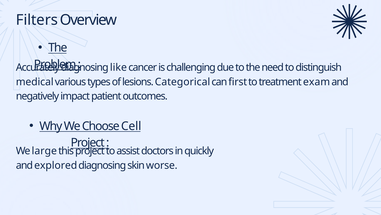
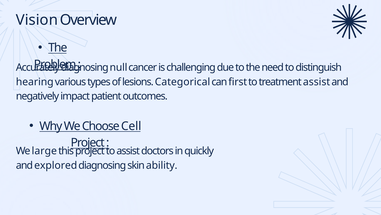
Filters: Filters -> Vision (37, 20)
like: like -> null (119, 67)
medical: medical -> hearing (35, 82)
treatment exam: exam -> assist (317, 82)
worse: worse -> ability (162, 165)
